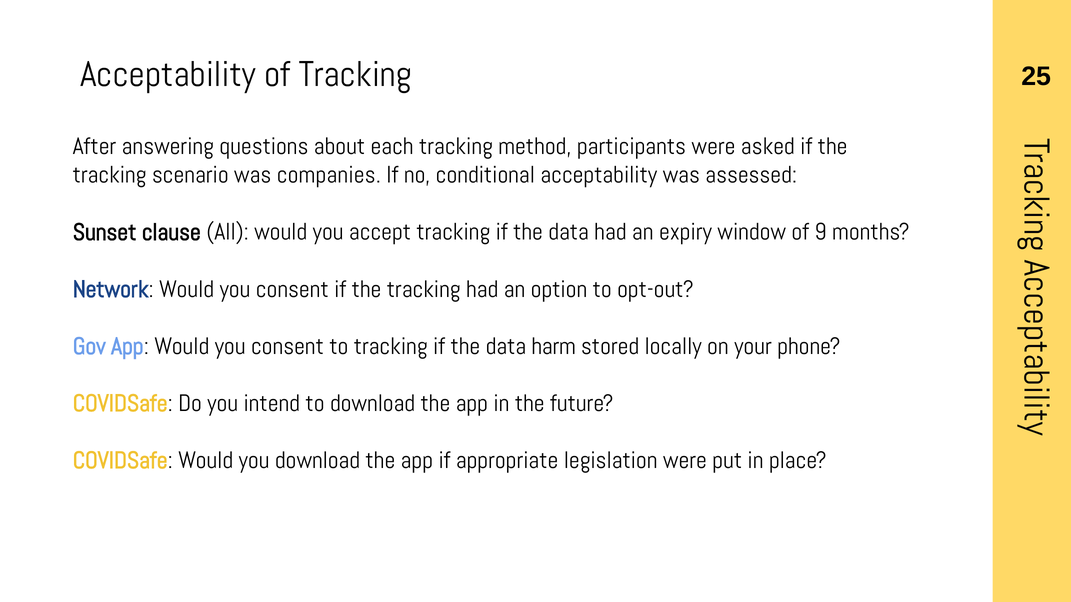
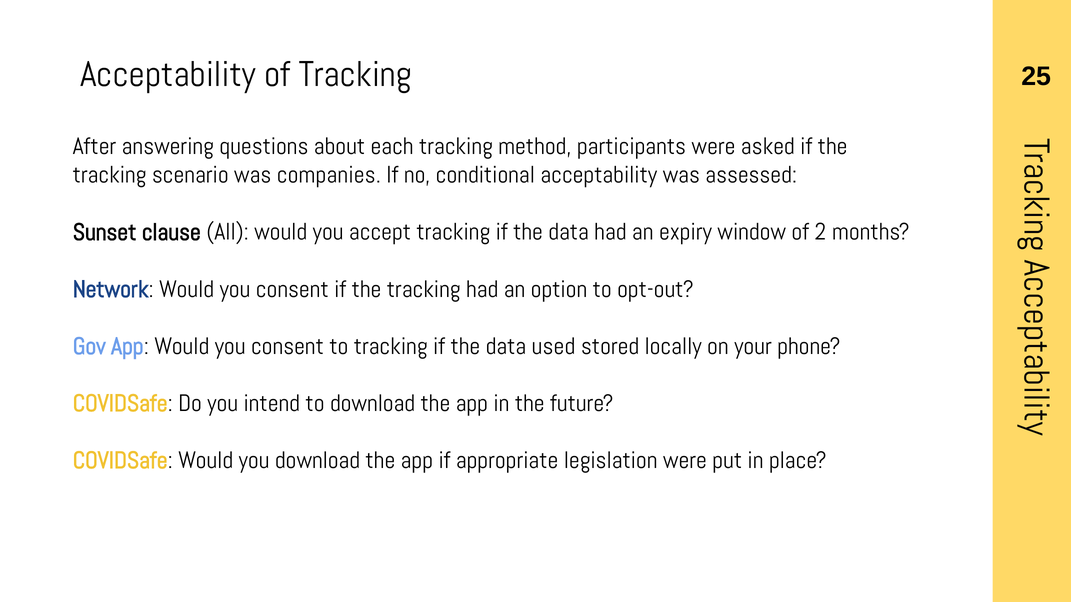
9: 9 -> 2 (820, 232)
harm: harm -> used (553, 347)
